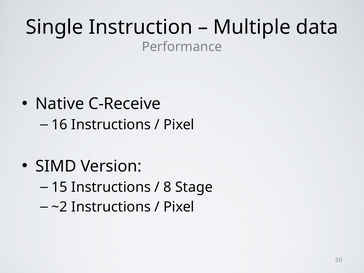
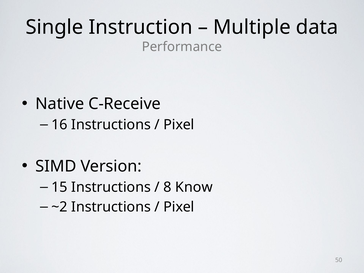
Stage: Stage -> Know (194, 187)
